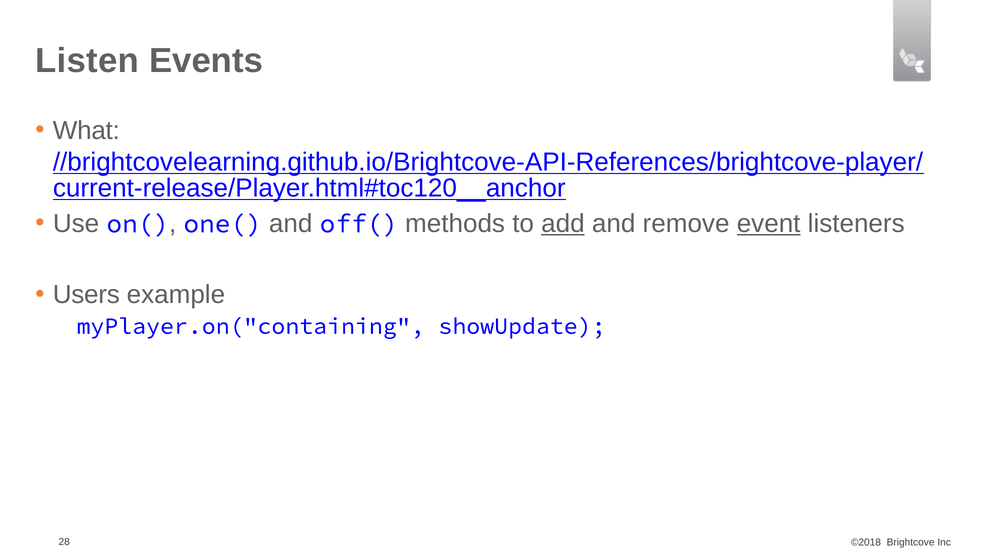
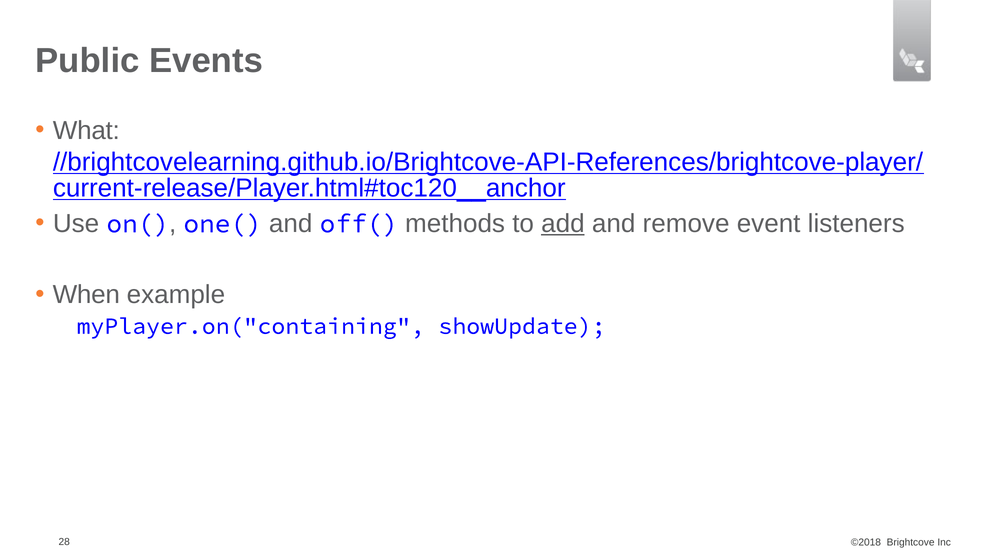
Listen: Listen -> Public (87, 61)
event underline: present -> none (769, 224)
Users: Users -> When (86, 295)
